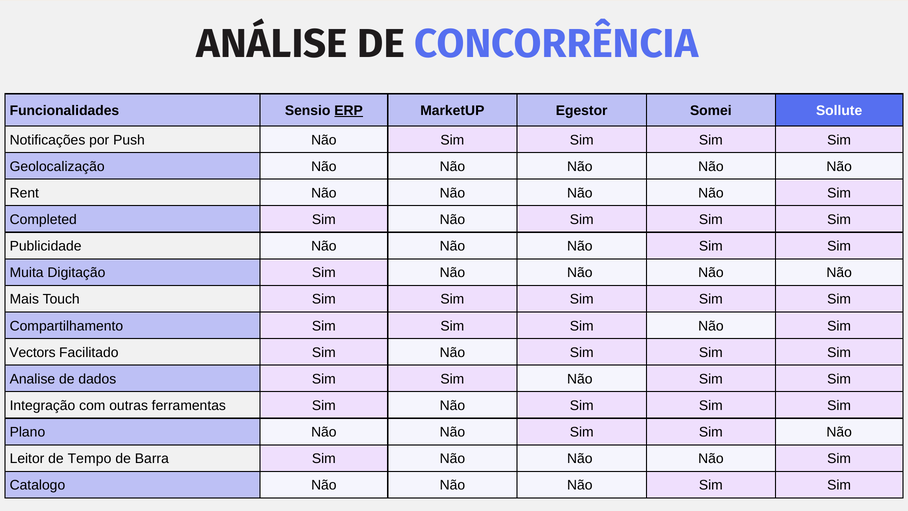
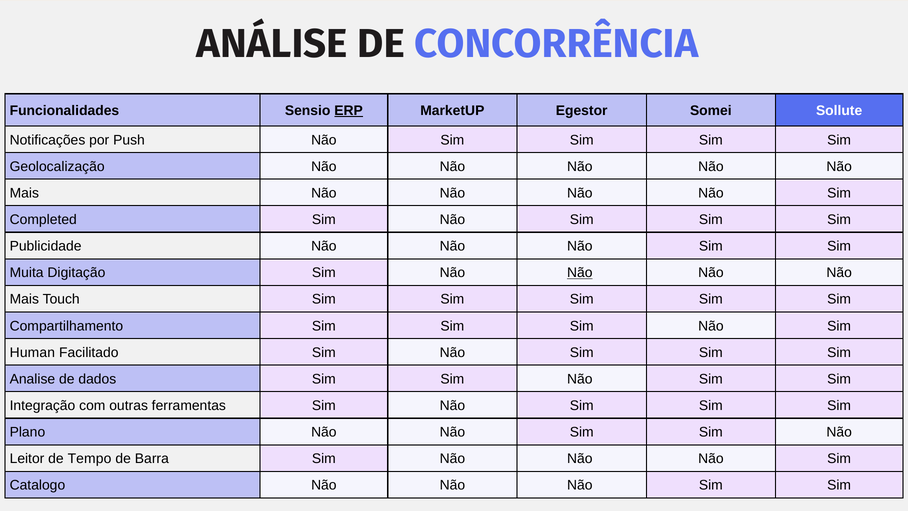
Rent: Rent -> Mais (24, 193)
Não underline: none -> present (580, 273)
Vectors: Vectors -> Human (32, 352)
